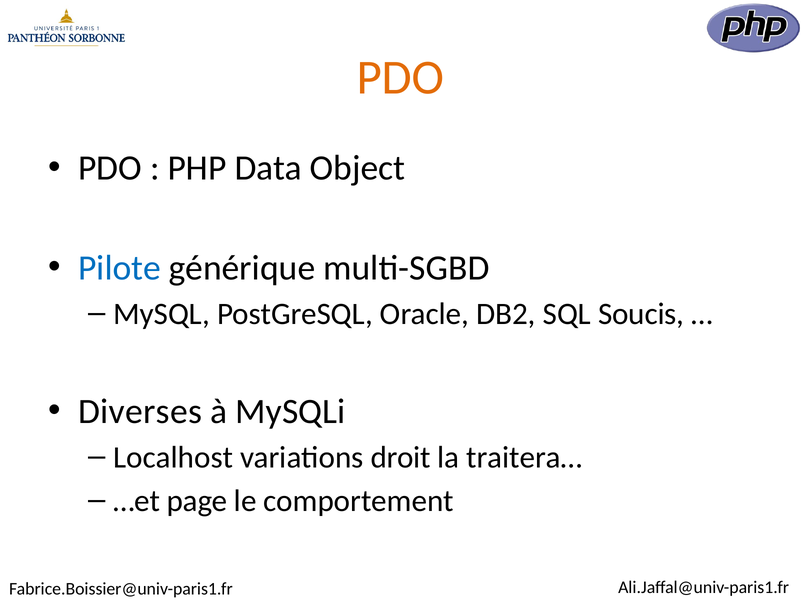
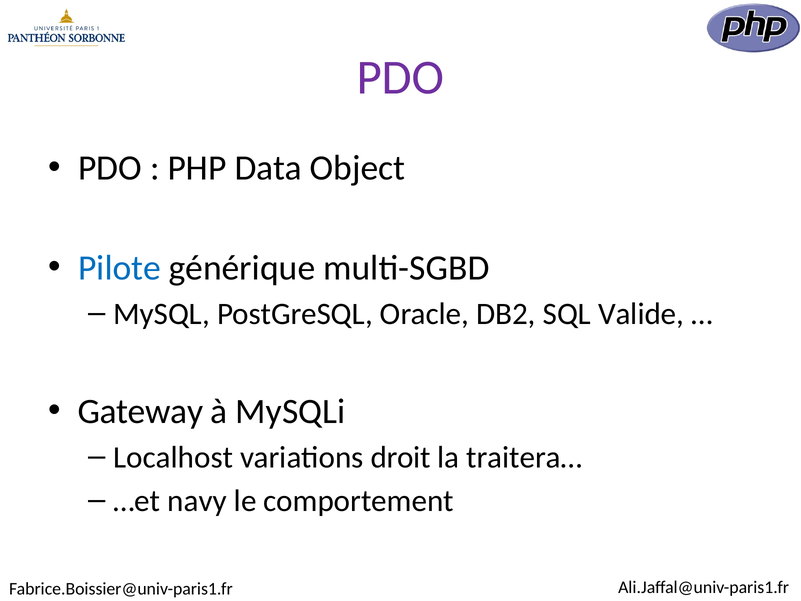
PDO colour: orange -> purple (400, 78)
Soucis: Soucis -> Valide (641, 314)
Diverses: Diverses -> Gateway (140, 411)
page: page -> navy (197, 501)
